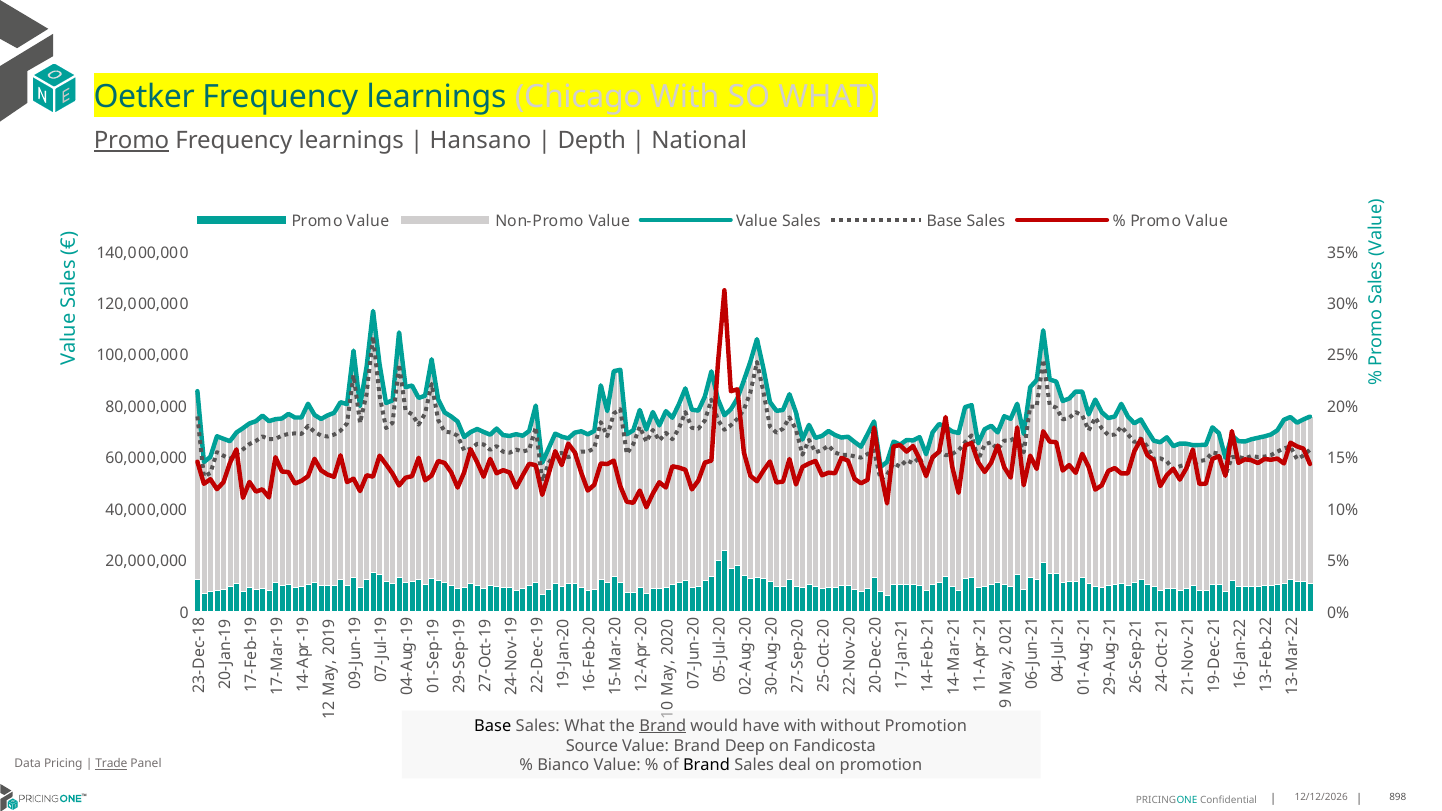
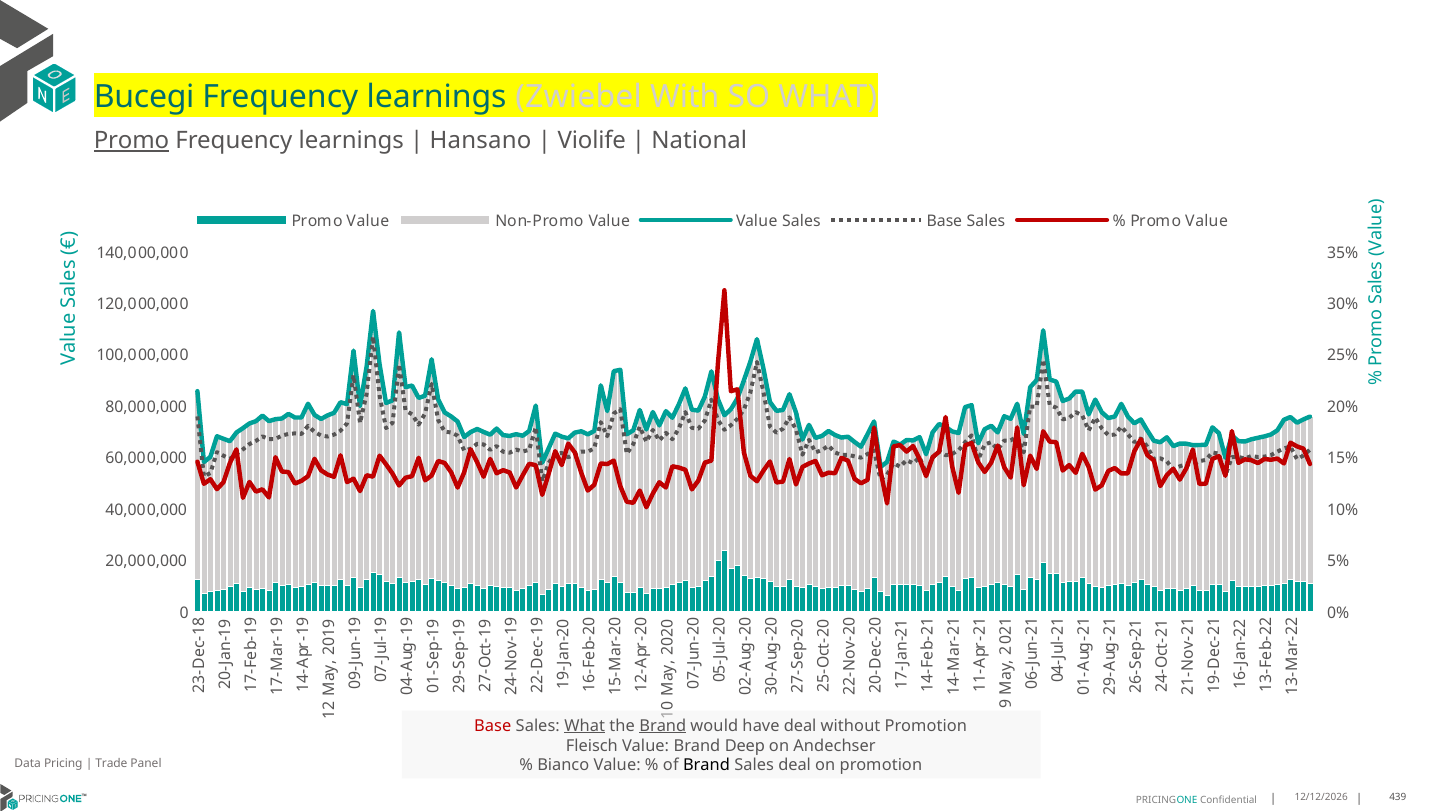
Oetker: Oetker -> Bucegi (144, 97)
Chicago: Chicago -> Zwiebel (579, 97)
Depth: Depth -> Violife (592, 141)
Base colour: black -> red (493, 726)
What underline: none -> present (585, 726)
have with: with -> deal (800, 726)
Source: Source -> Fleisch (592, 746)
Fandicosta: Fandicosta -> Andechser (835, 746)
Trade underline: present -> none (111, 764)
898: 898 -> 439 (1398, 798)
